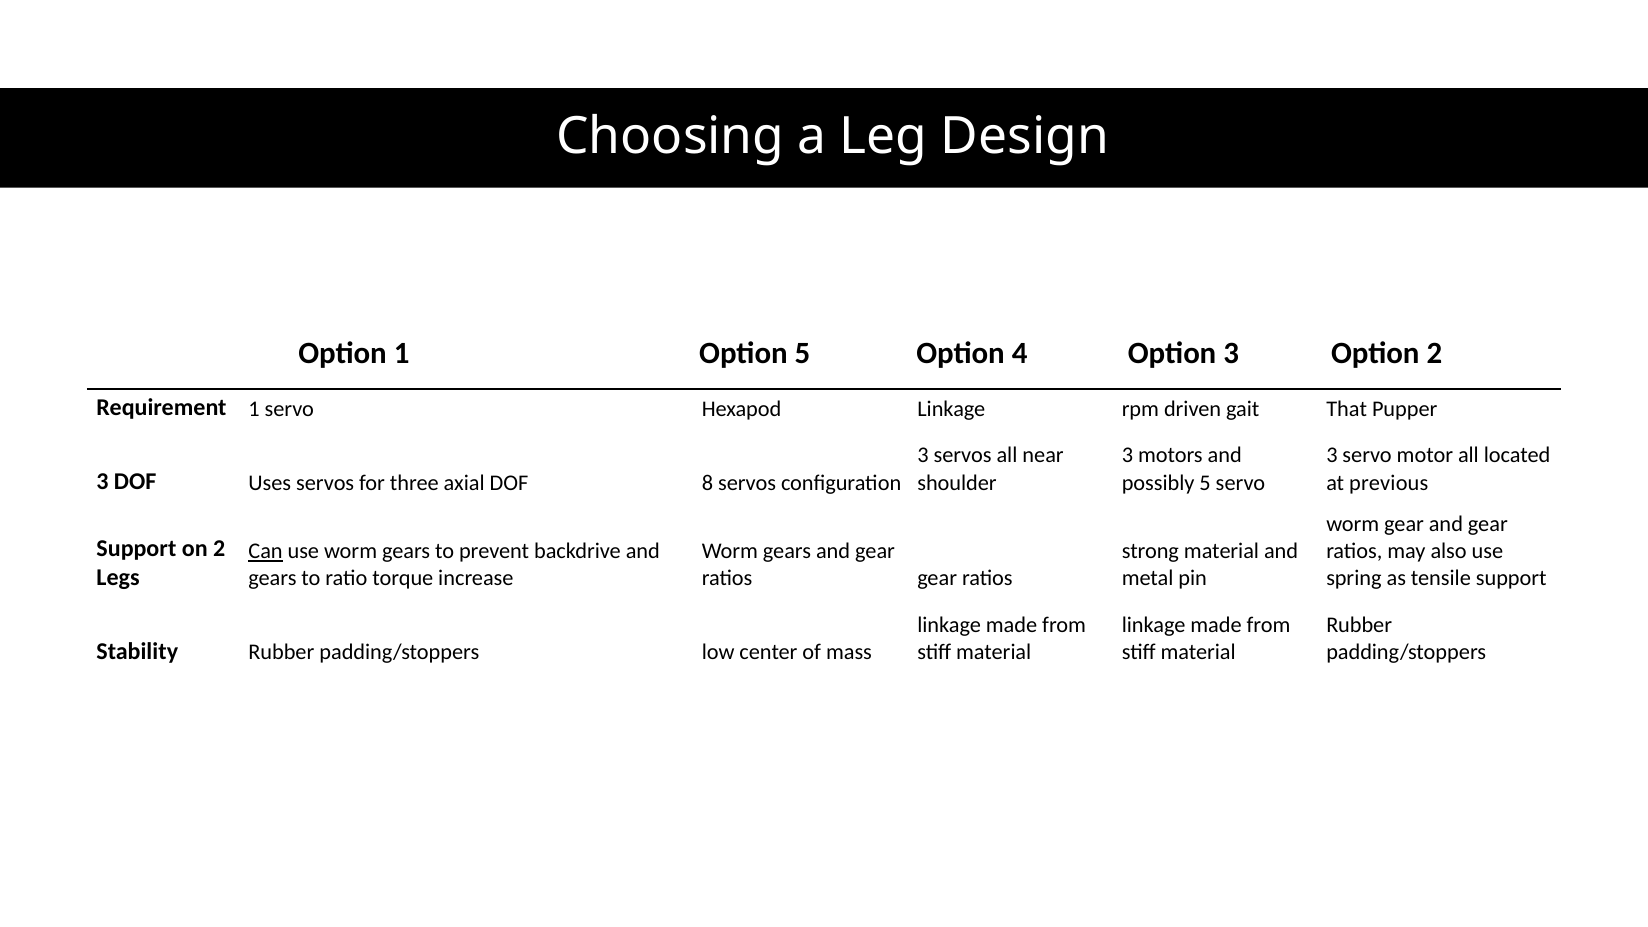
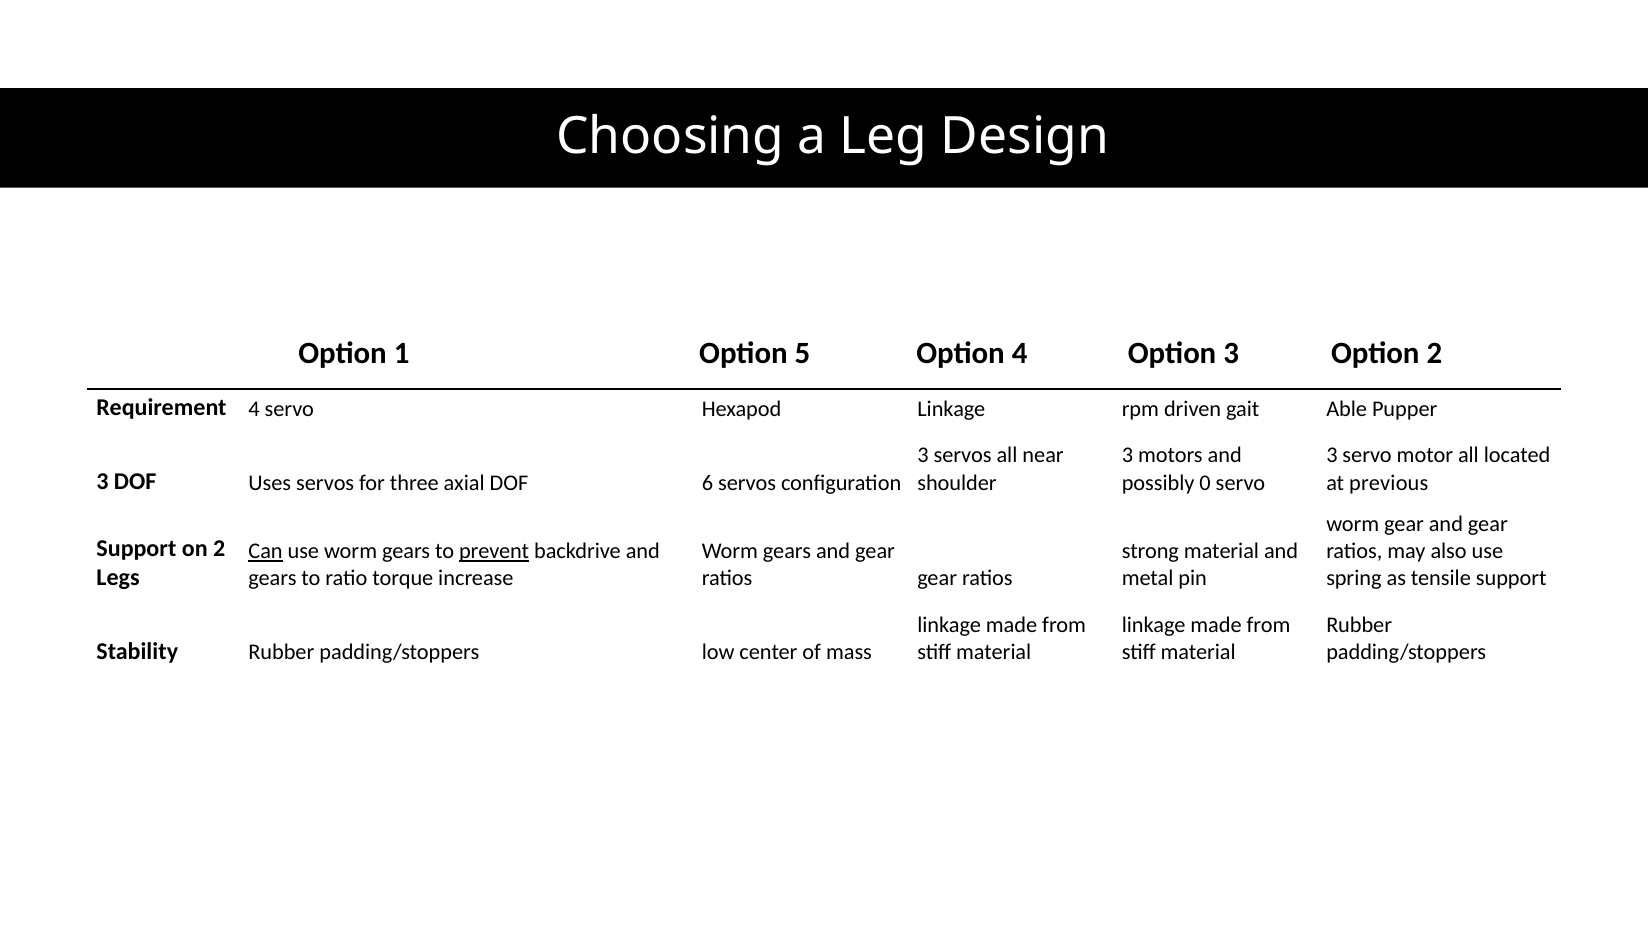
Requirement 1: 1 -> 4 (254, 409)
That: That -> Able (1347, 409)
8: 8 -> 6 (708, 483)
possibly 5: 5 -> 0 (1205, 483)
prevent underline: none -> present (494, 551)
